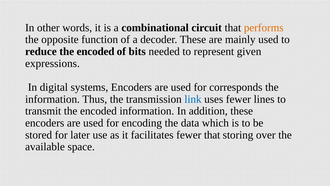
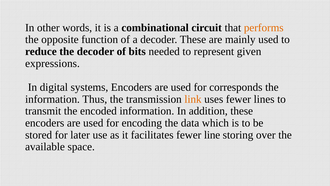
reduce the encoded: encoded -> decoder (95, 51)
link colour: blue -> orange (193, 99)
fewer that: that -> line (212, 135)
